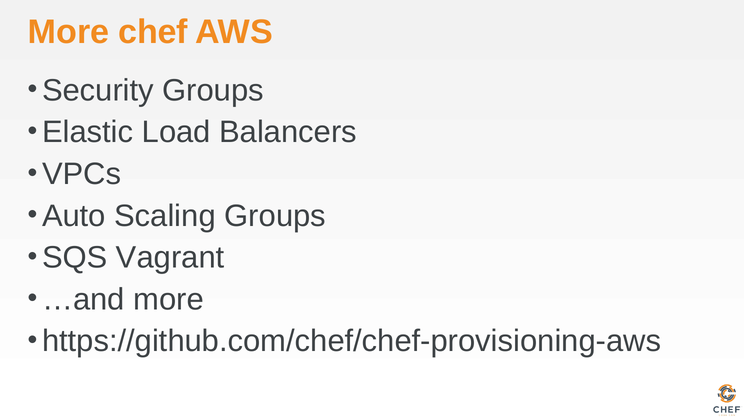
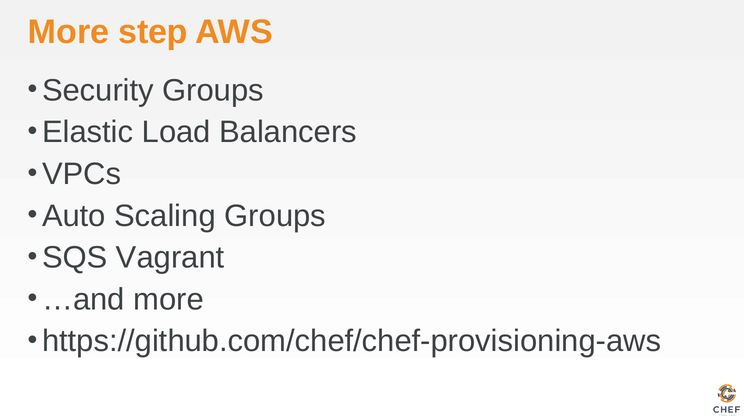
chef: chef -> step (153, 32)
